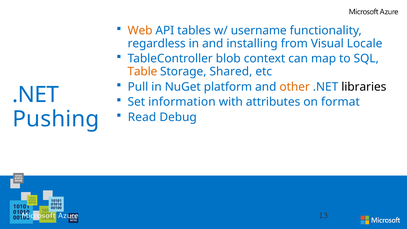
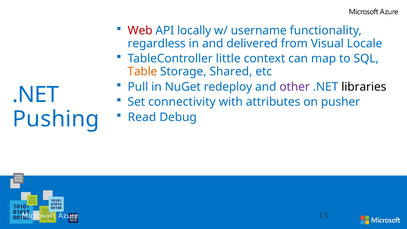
Web colour: orange -> red (140, 31)
tables: tables -> locally (194, 31)
installing: installing -> delivered (252, 44)
blob: blob -> little (228, 59)
platform: platform -> redeploy (228, 87)
other colour: orange -> purple (295, 87)
information: information -> connectivity (182, 102)
format: format -> pusher (341, 102)
